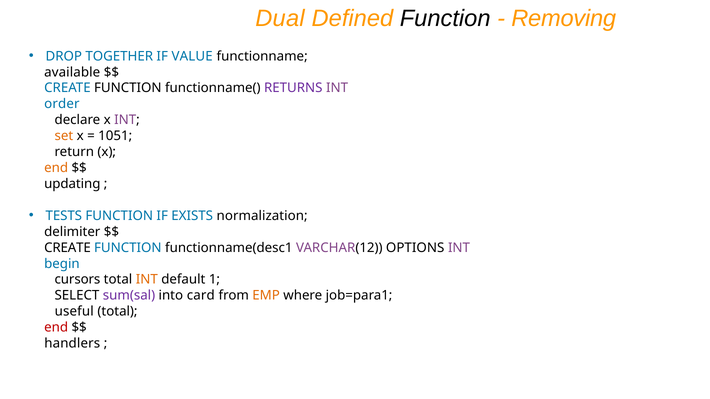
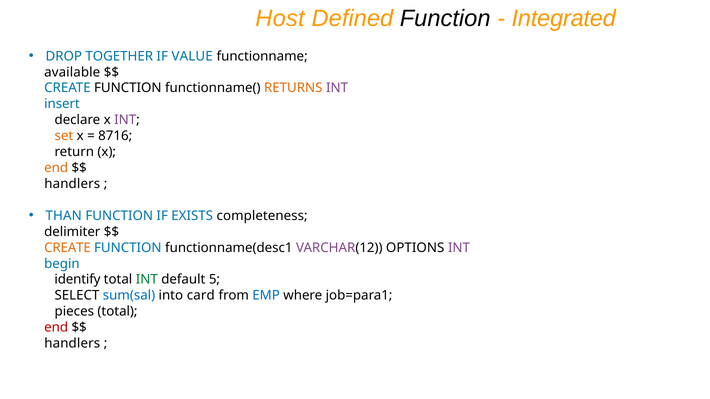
Dual: Dual -> Host (280, 18)
Removing: Removing -> Integrated (564, 18)
RETURNS colour: purple -> orange (293, 88)
order: order -> insert (62, 104)
1051: 1051 -> 8716 (115, 136)
updating: updating -> handlers (72, 184)
TESTS: TESTS -> THAN (64, 216)
normalization: normalization -> completeness (262, 216)
CREATE colour: black -> orange (68, 248)
cursors: cursors -> identify (77, 280)
INT colour: orange -> green (147, 280)
1: 1 -> 5 (214, 280)
sum(sal colour: purple -> blue (129, 296)
EMP colour: orange -> blue (266, 296)
useful: useful -> pieces (74, 312)
